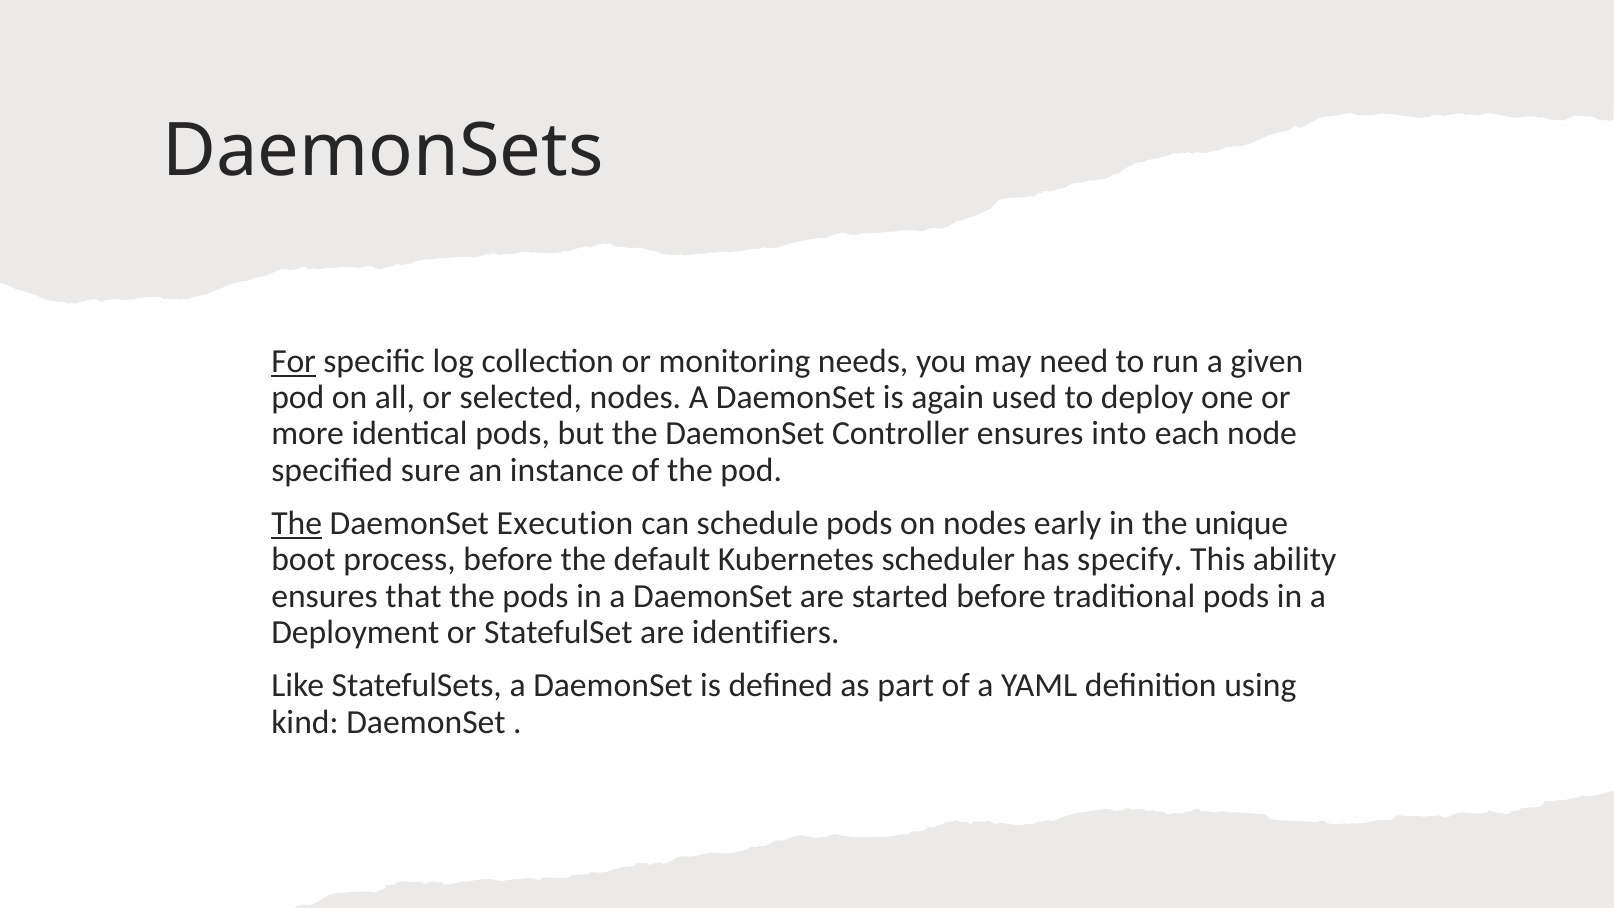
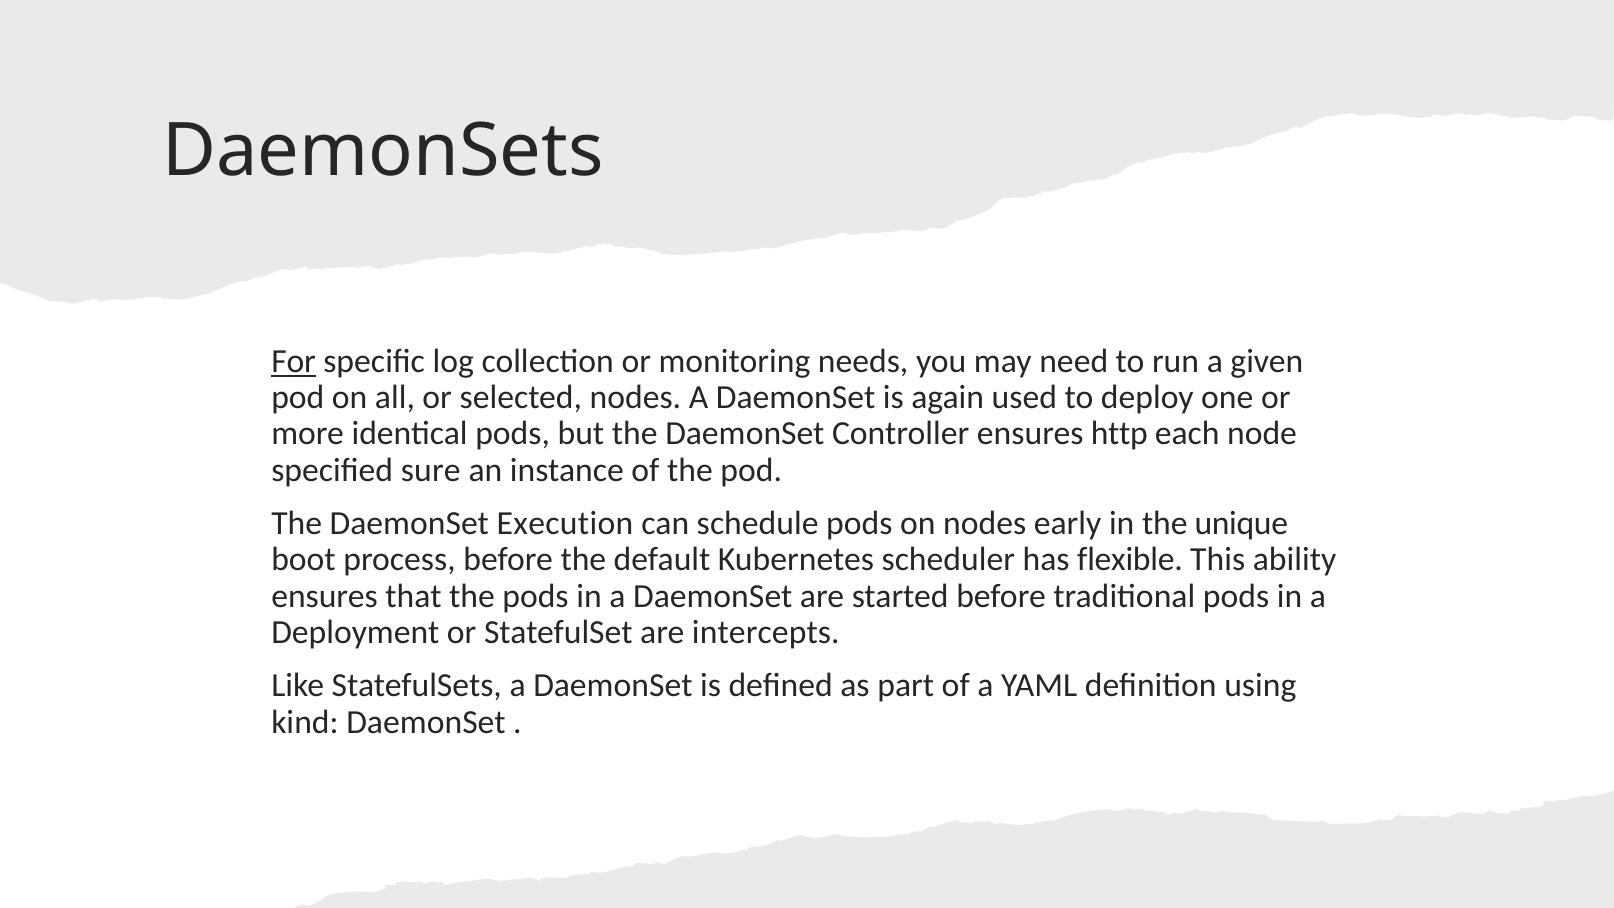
into: into -> http (1119, 434)
The underline: present -> none (297, 523)
specify: specify -> flexible (1130, 560)
identifiers: identifiers -> intercepts (766, 632)
